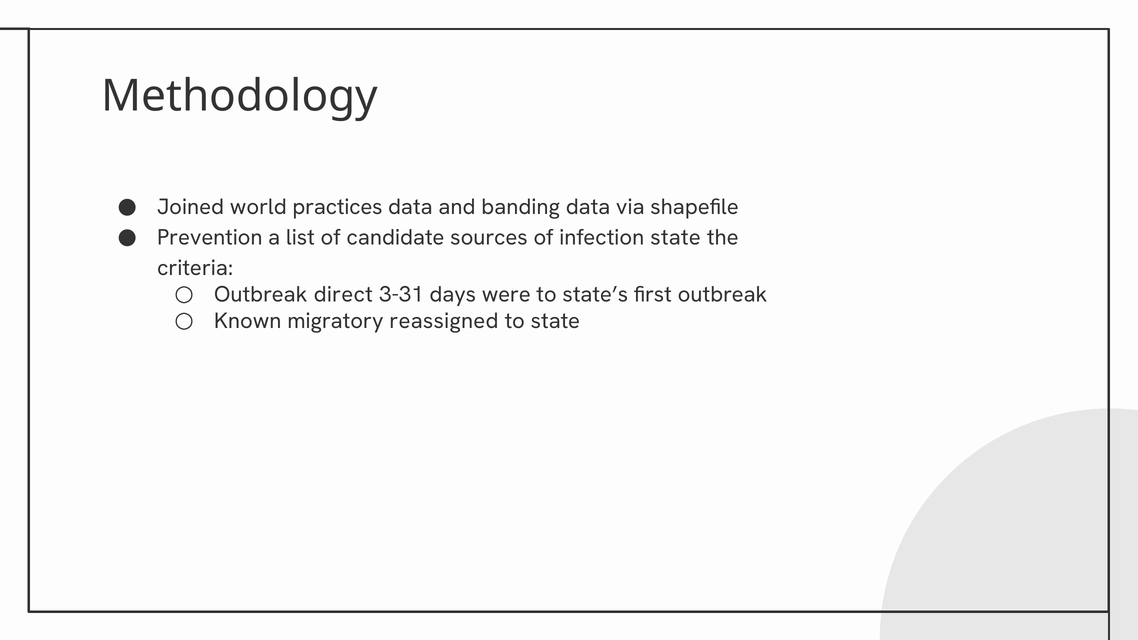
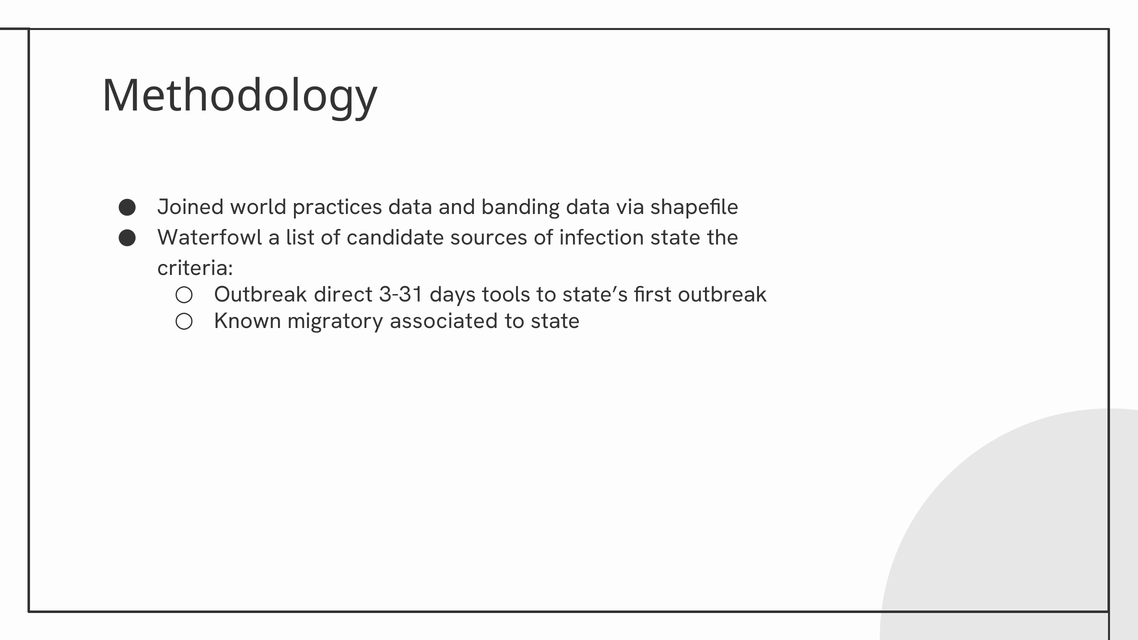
Prevention: Prevention -> Waterfowl (210, 238)
were: were -> tools (506, 295)
reassigned: reassigned -> associated (444, 321)
